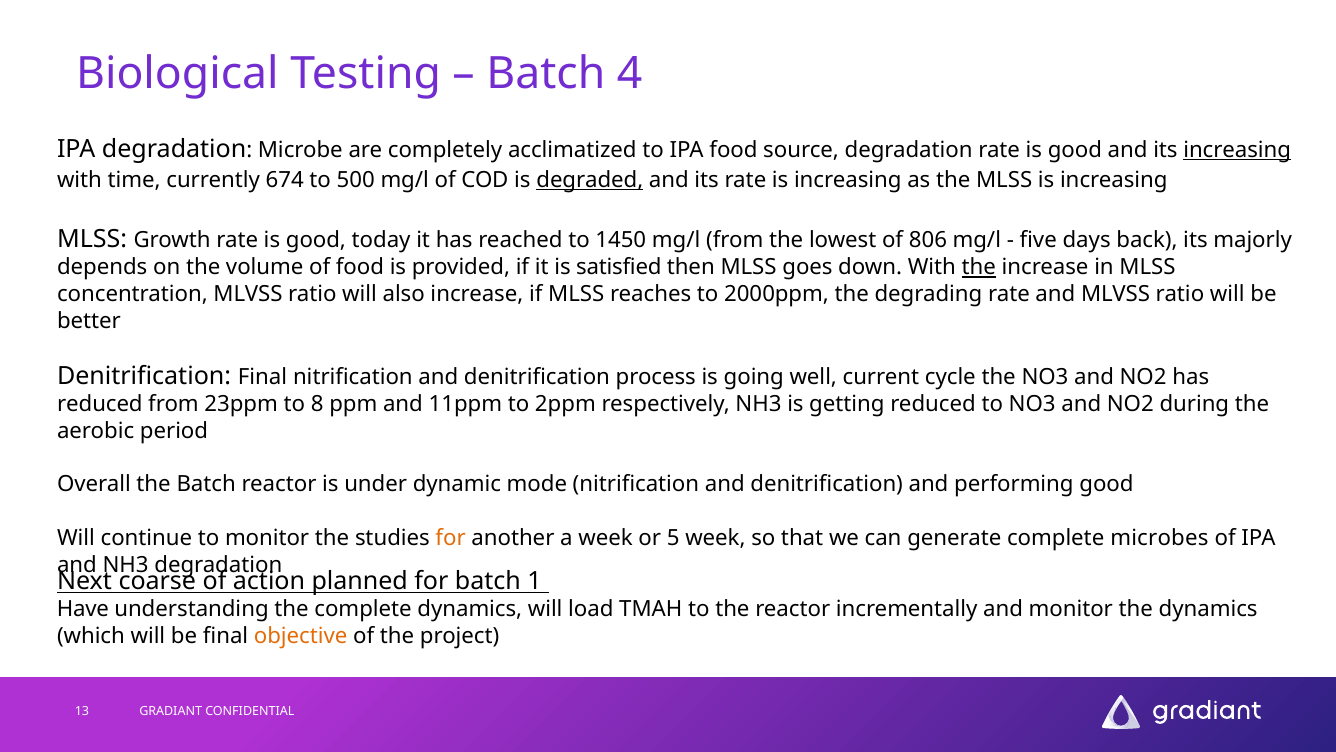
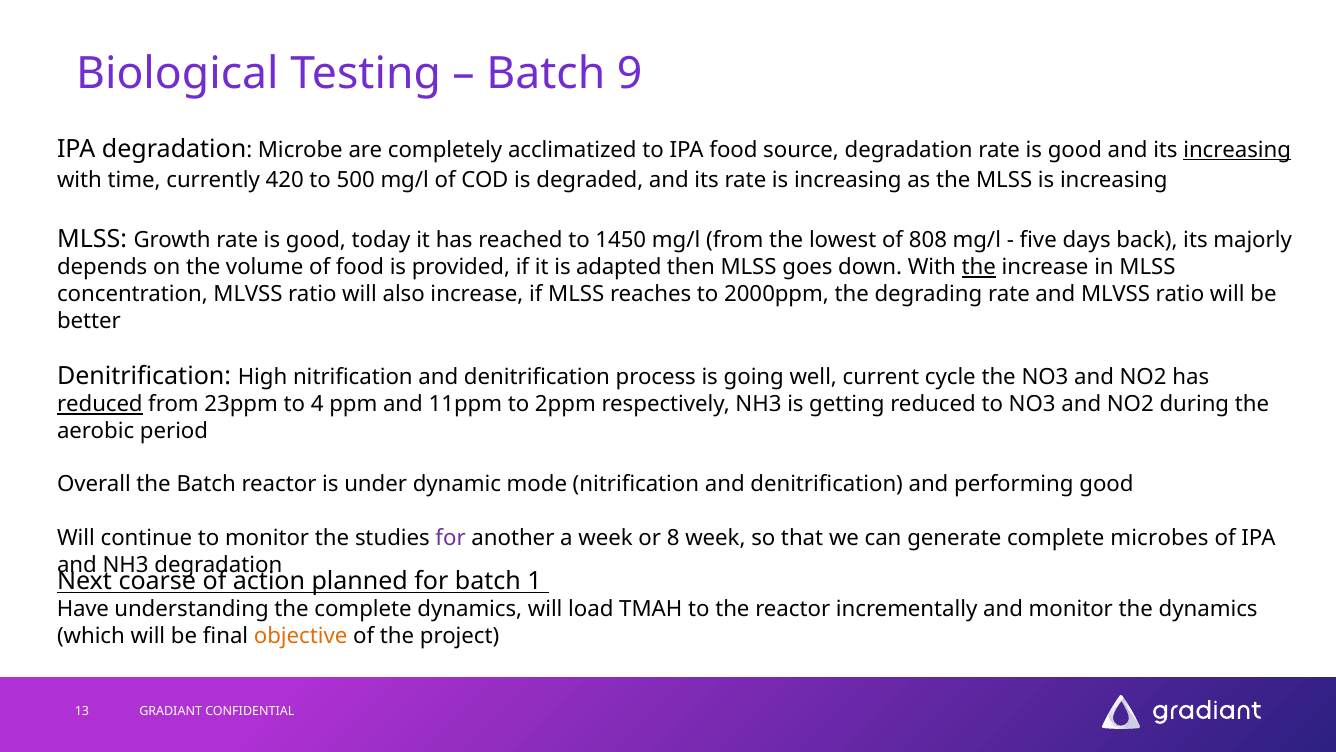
4: 4 -> 9 (630, 73)
674: 674 -> 420 (285, 180)
degraded underline: present -> none (590, 180)
806: 806 -> 808 (928, 240)
satisfied: satisfied -> adapted (619, 267)
Denitrification Final: Final -> High (263, 377)
reduced underline: none -> present (100, 404)
8: 8 -> 4 (317, 404)
for colour: orange -> purple (451, 538)
5: 5 -> 8 (673, 538)
